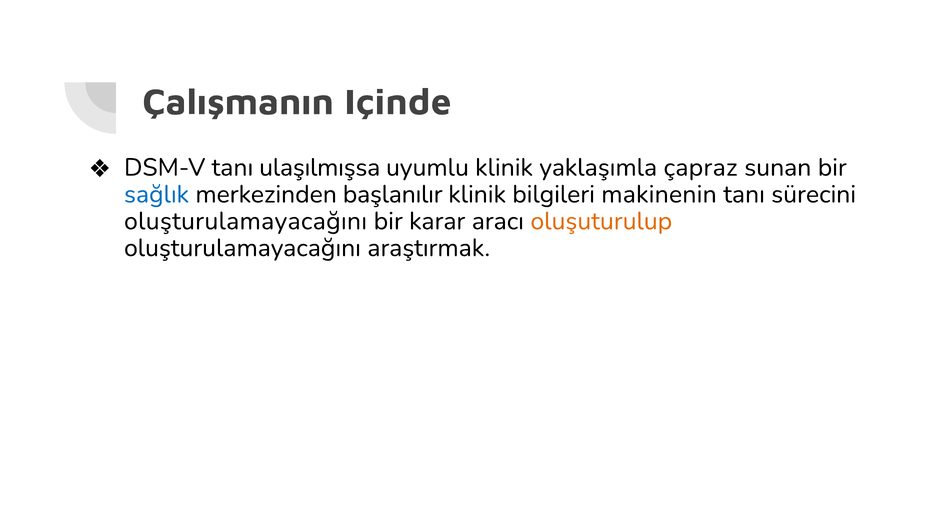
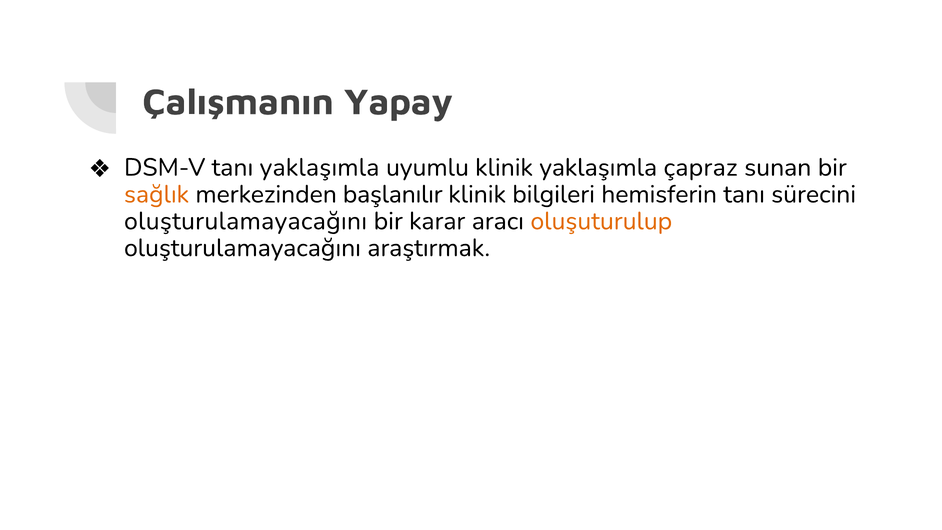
Içinde: Içinde -> Yapay (398, 102)
tanı ulaşılmışsa: ulaşılmışsa -> yaklaşımla (319, 167)
sağlık colour: blue -> orange (157, 194)
makinenin: makinenin -> hemisferin (659, 194)
